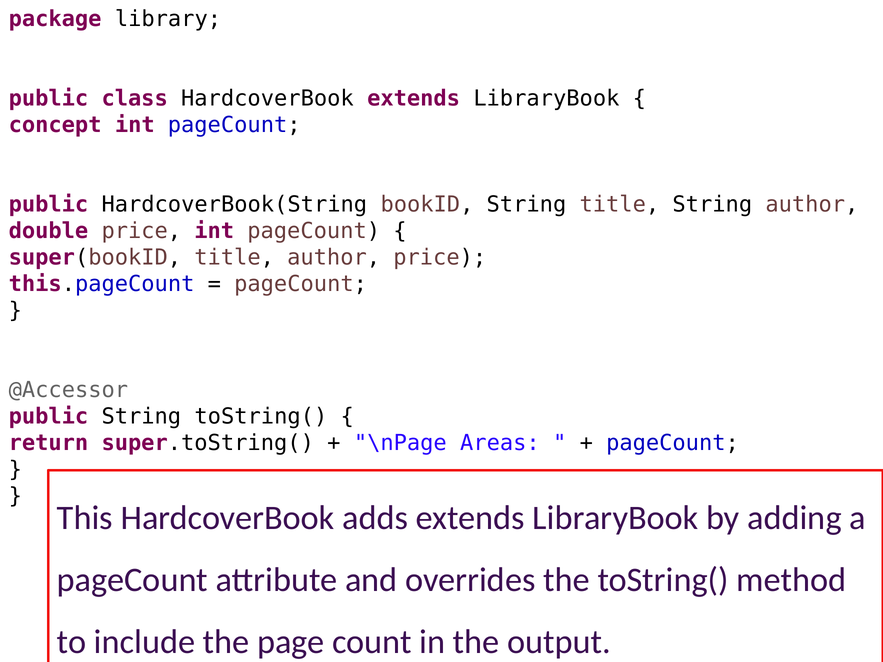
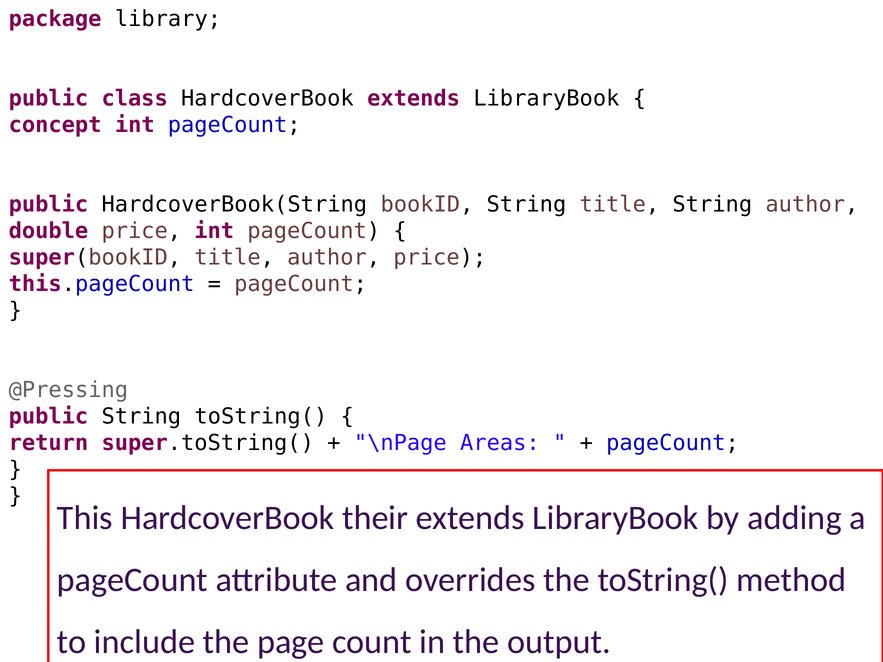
@Accessor: @Accessor -> @Pressing (68, 390)
adds: adds -> their (375, 518)
